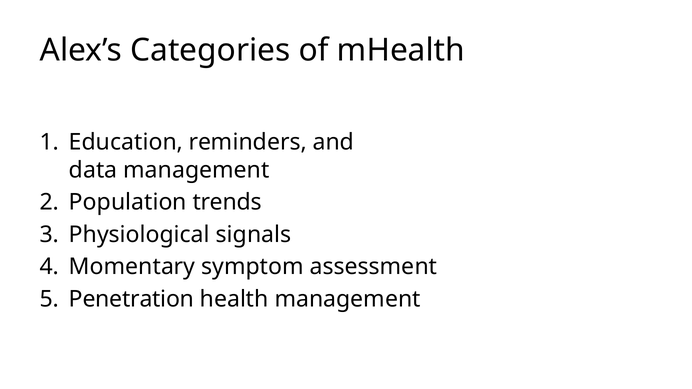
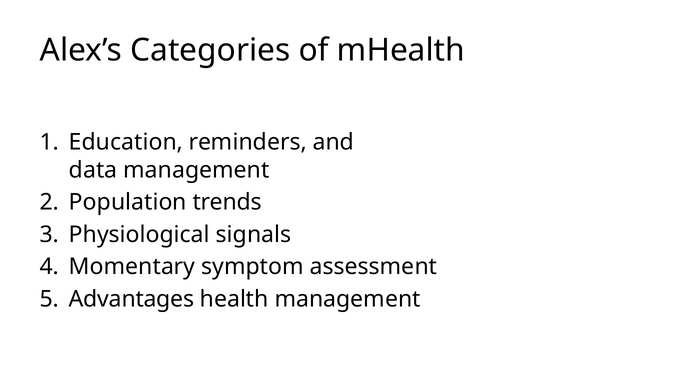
Penetration: Penetration -> Advantages (132, 299)
